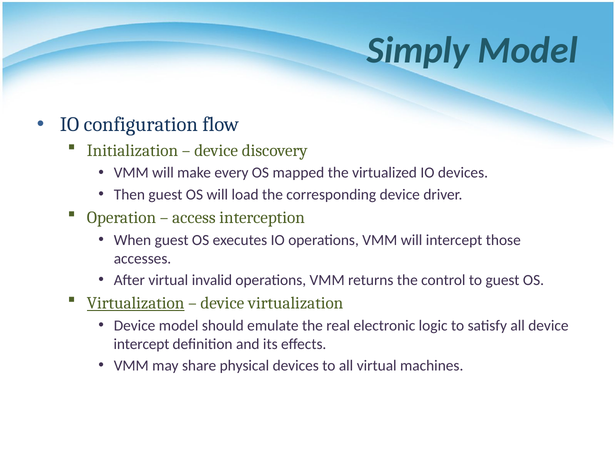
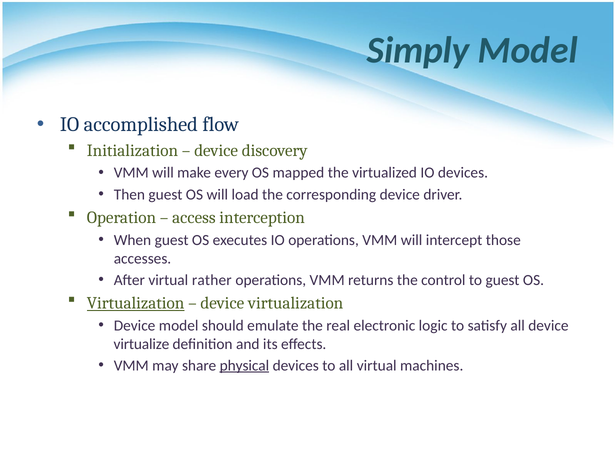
configuration: configuration -> accomplished (141, 124)
invalid: invalid -> rather (212, 280)
intercept: intercept -> virtualize (141, 343)
physical underline: none -> present (244, 365)
